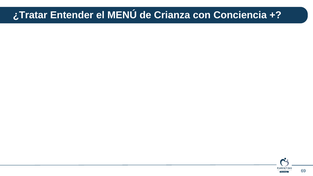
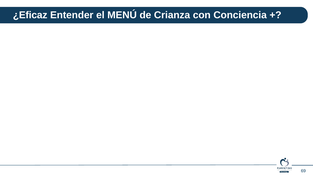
¿Tratar: ¿Tratar -> ¿Eficaz (30, 15)
